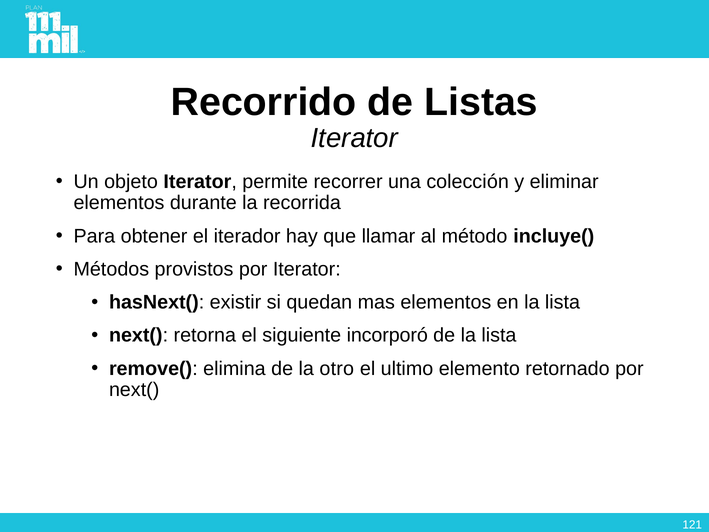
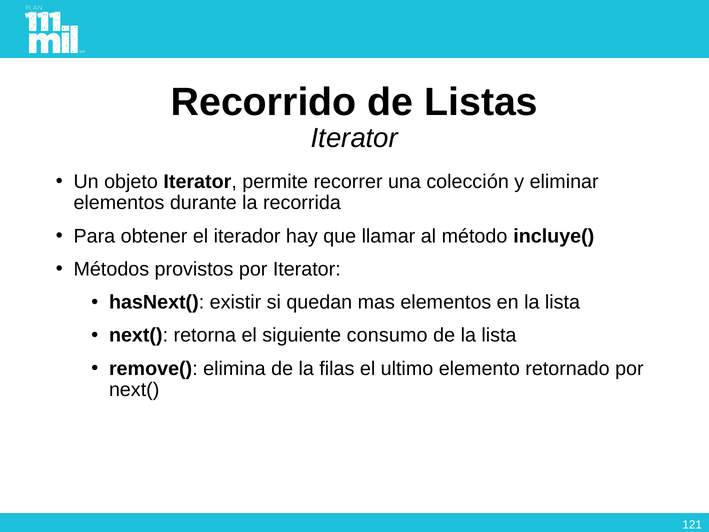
incorporó: incorporó -> consumo (387, 335)
otro: otro -> filas (337, 368)
